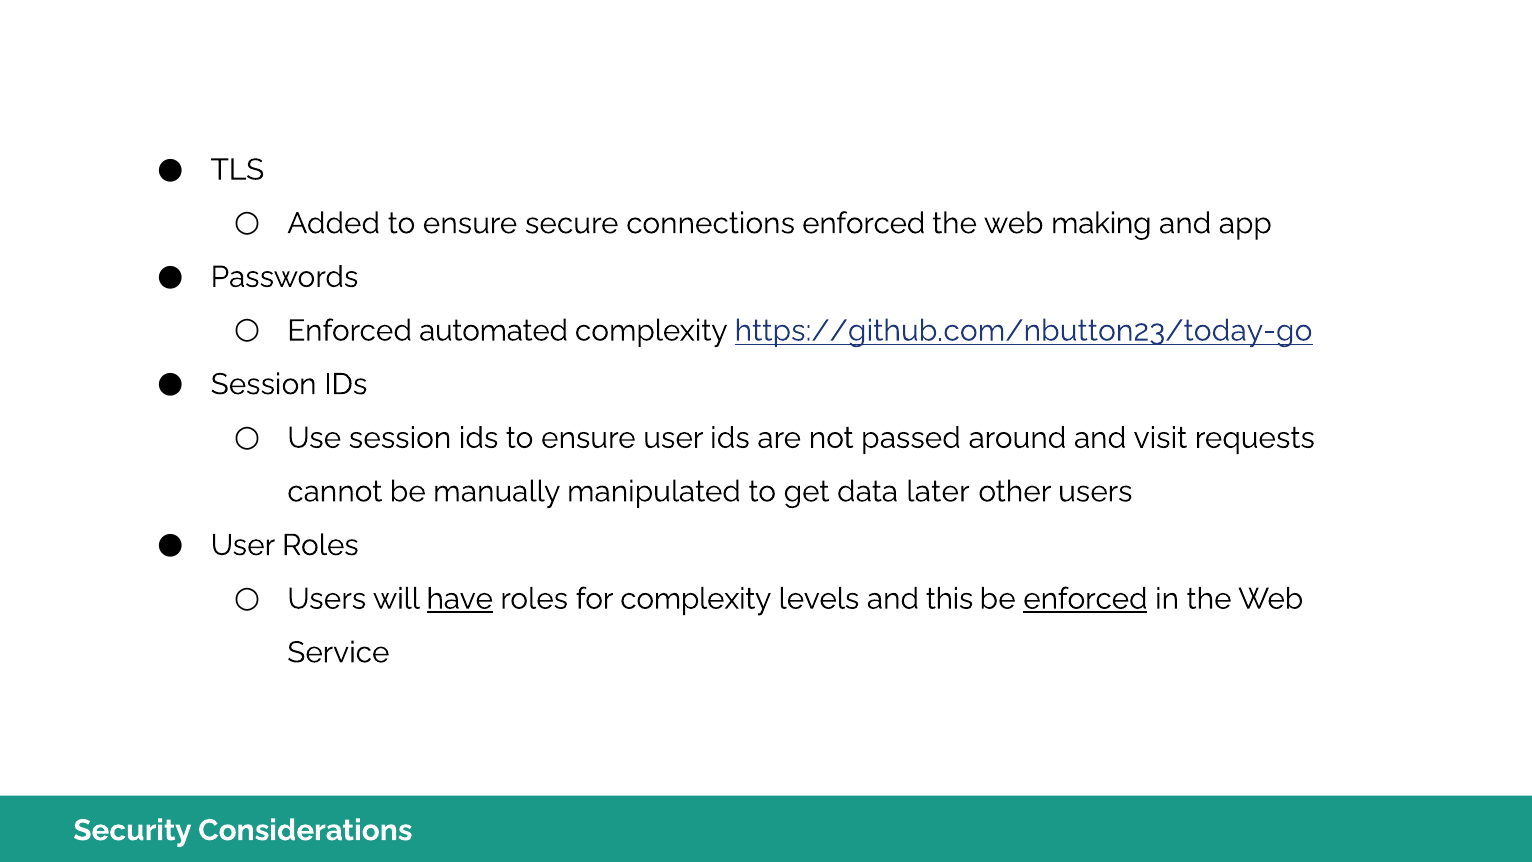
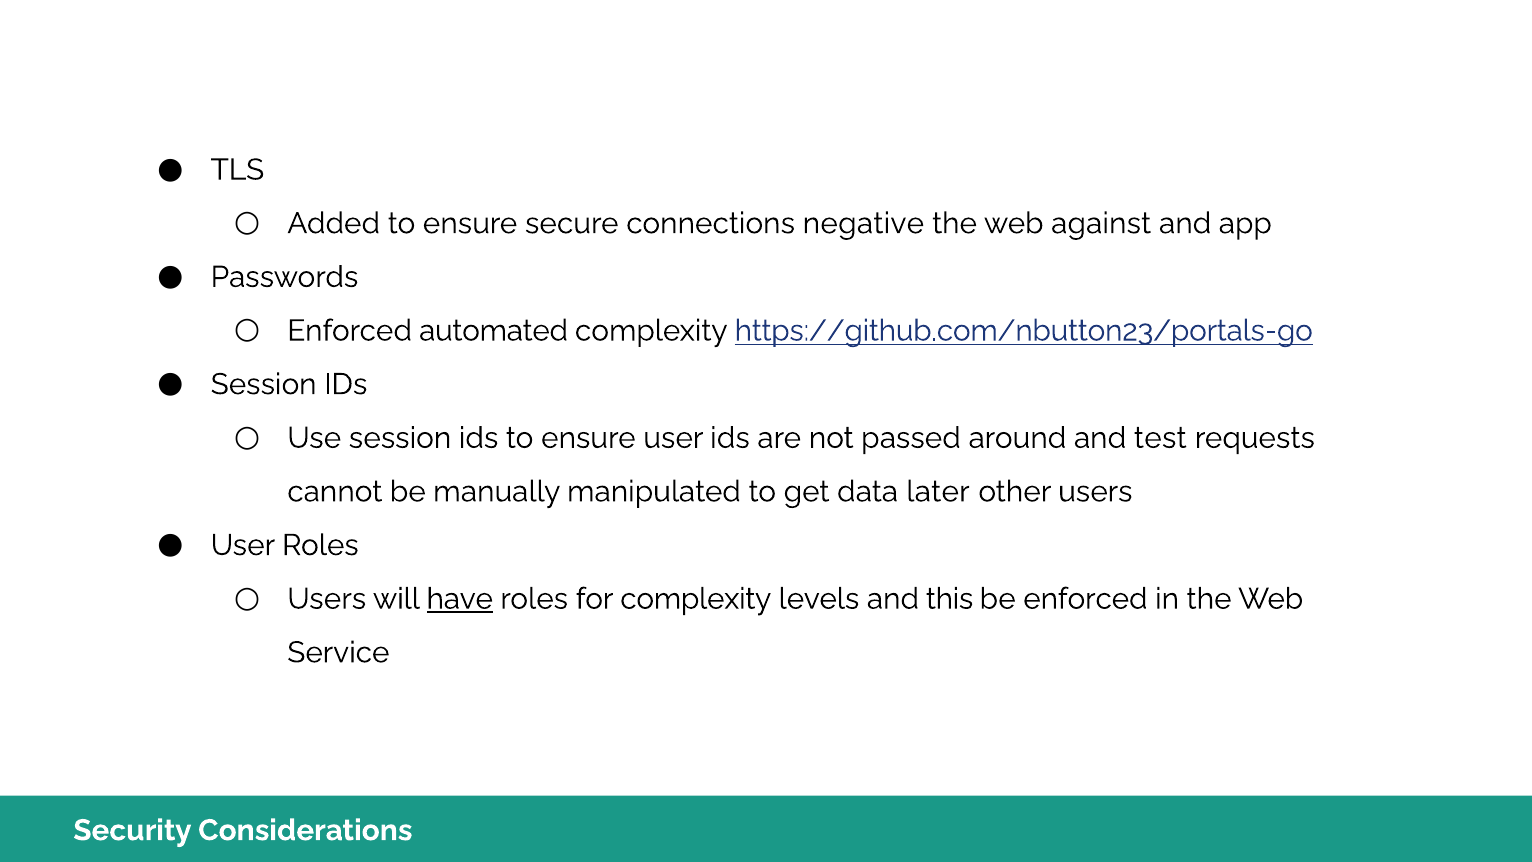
connections enforced: enforced -> negative (863, 223)
making: making -> against (1101, 223)
https://github.com/nbutton23/today-go: https://github.com/nbutton23/today-go -> https://github.com/nbutton23/portals-go (1024, 331)
visit: visit -> test (1160, 438)
enforced underline: present -> none (1085, 599)
